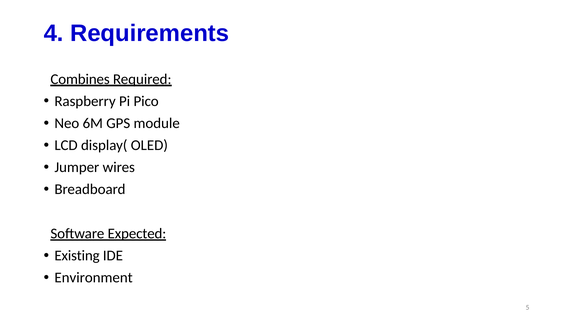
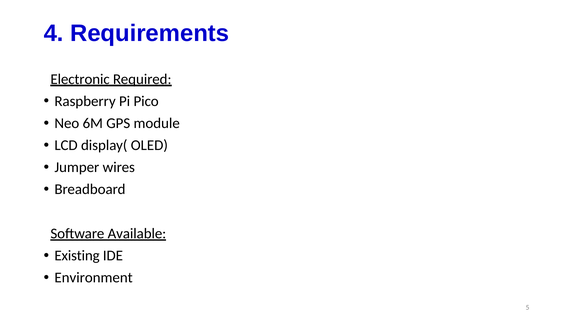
Combines: Combines -> Electronic (80, 79)
Expected: Expected -> Available (137, 234)
